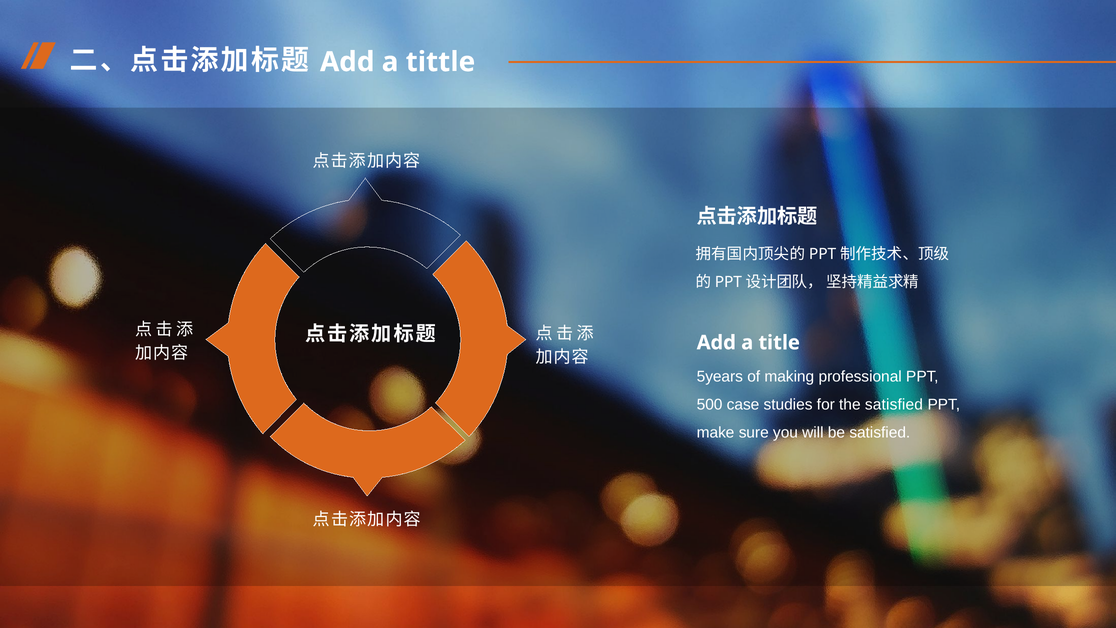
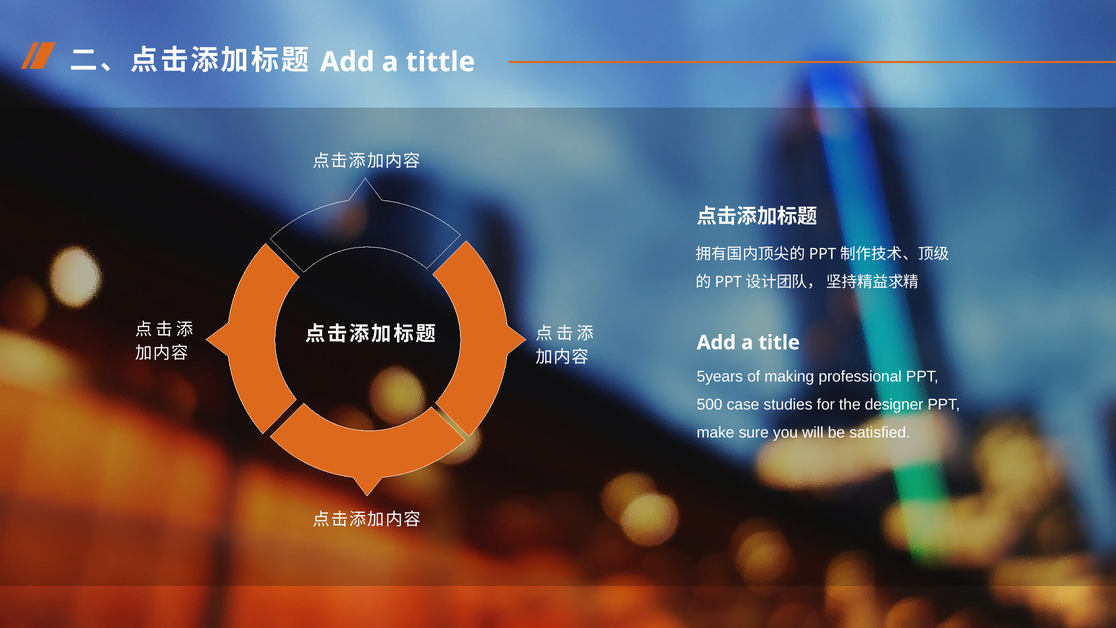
the satisfied: satisfied -> designer (894, 405)
